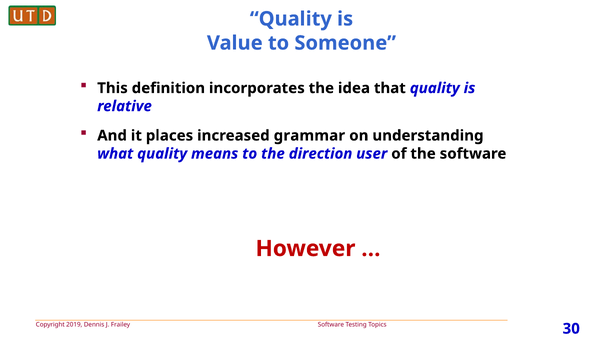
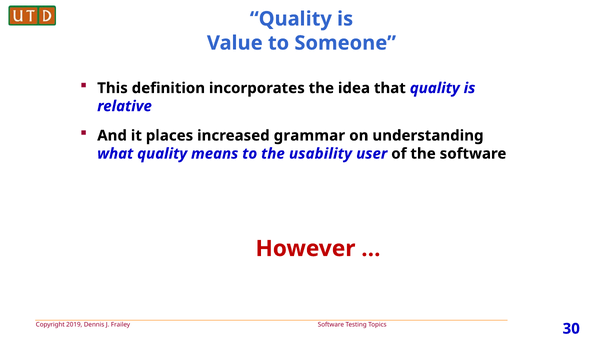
direction: direction -> usability (320, 154)
